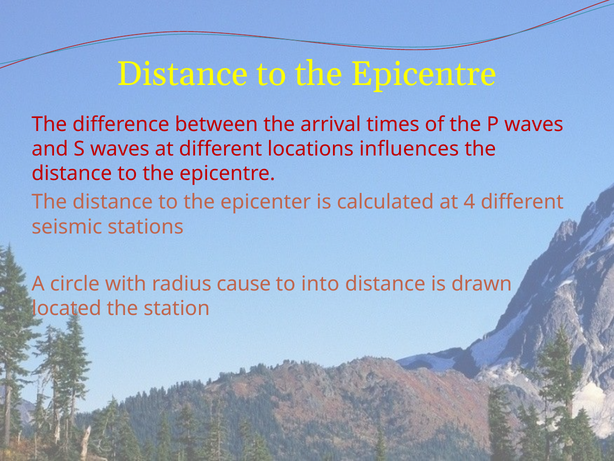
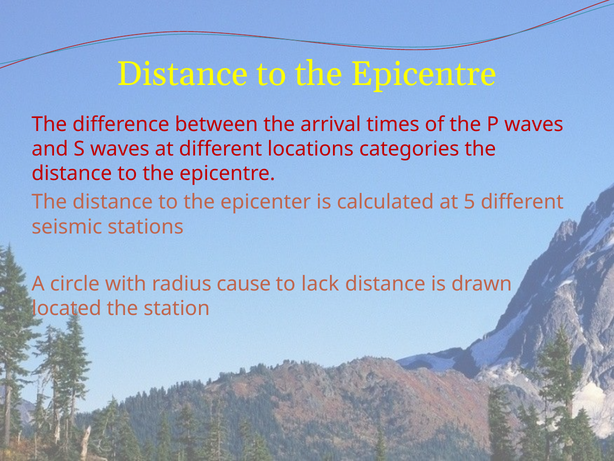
influences: influences -> categories (409, 149)
4: 4 -> 5 (469, 202)
into: into -> lack (320, 284)
